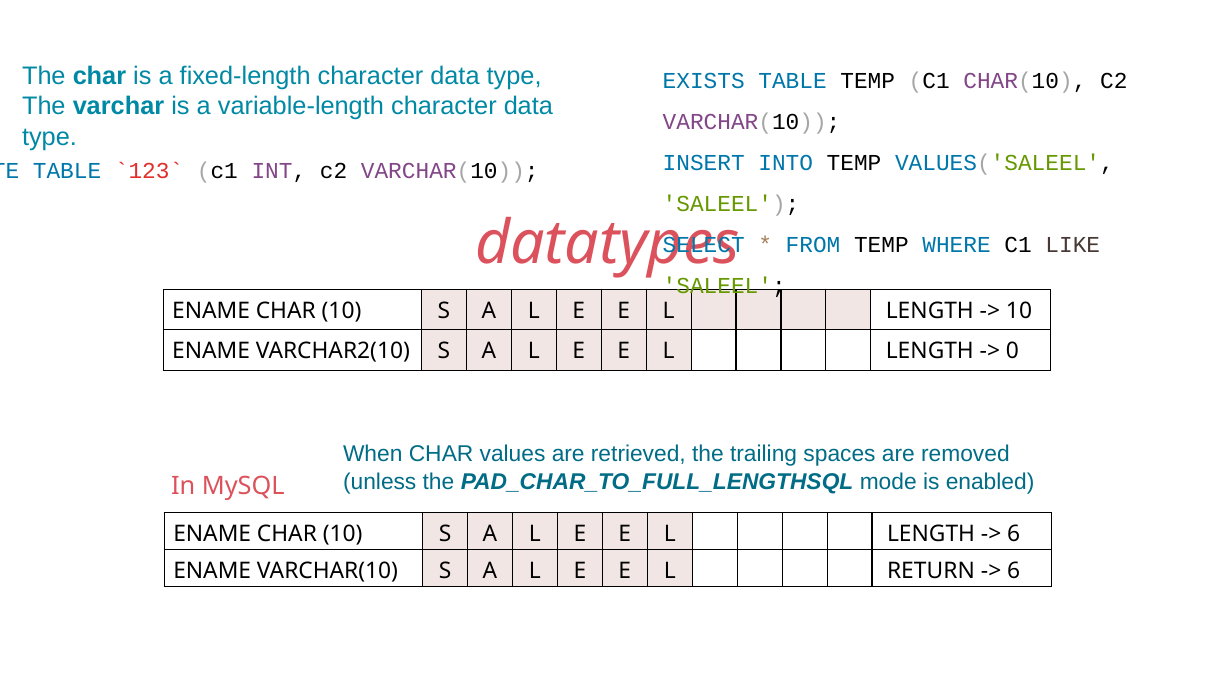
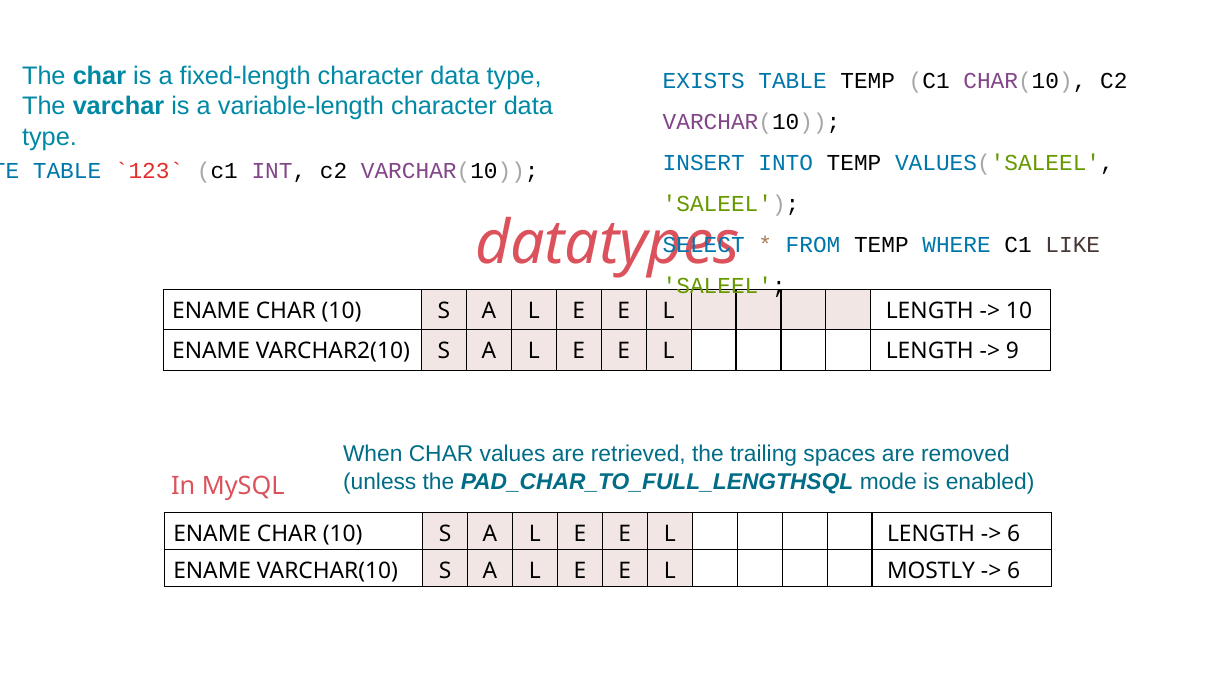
0: 0 -> 9 (1012, 351)
RETURN: RETURN -> MOSTLY (931, 571)
